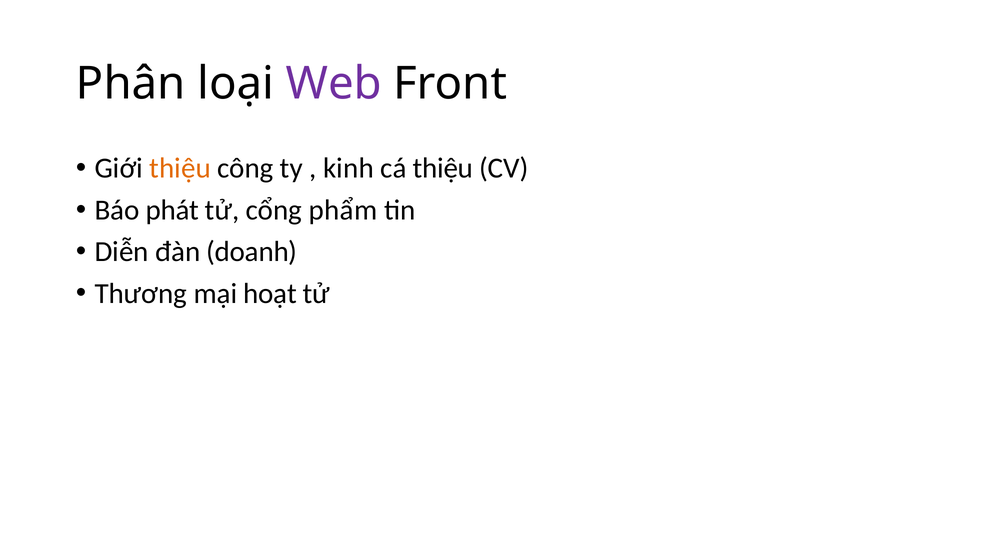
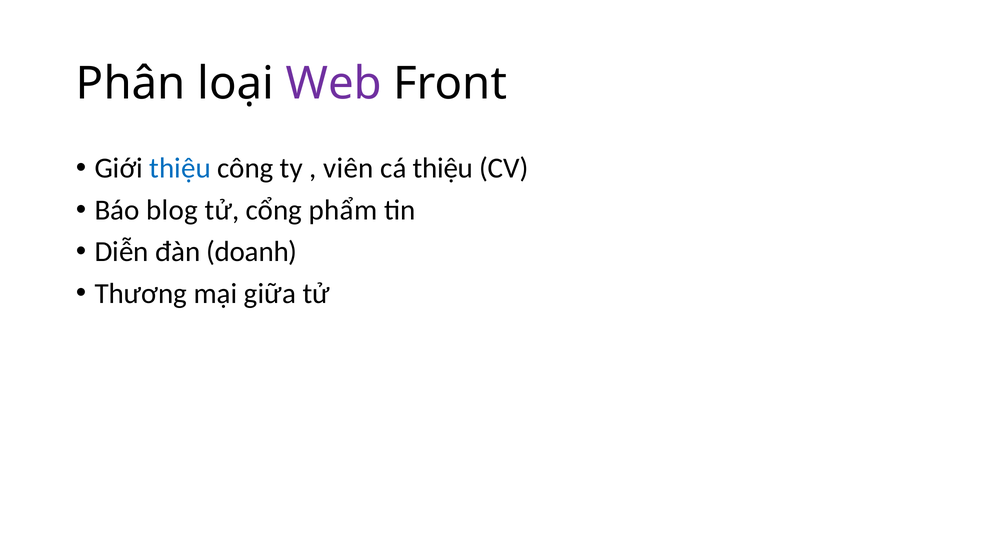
thiệu colour: orange -> blue (180, 168)
kinh: kinh -> viên (348, 168)
phát: phát -> blog (172, 210)
hoạt: hoạt -> giữa (270, 294)
